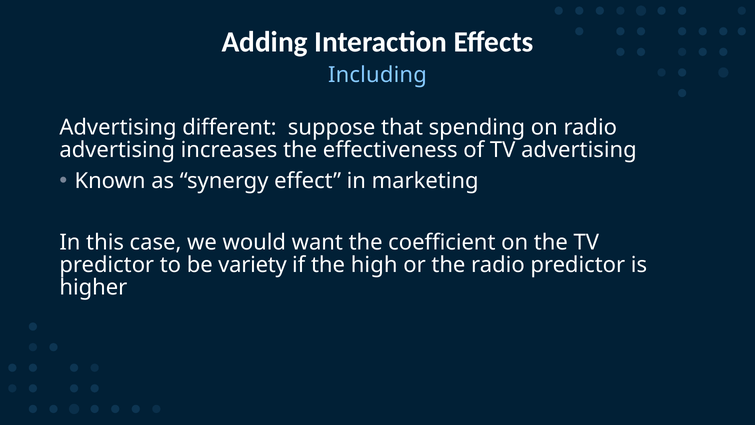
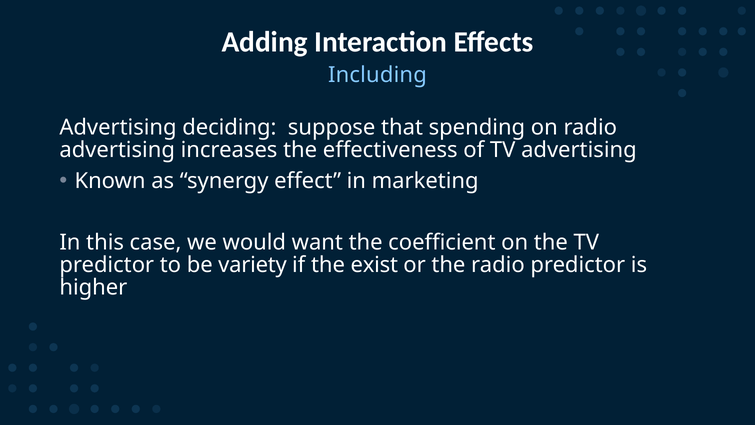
different: different -> deciding (229, 128)
high: high -> exist (374, 265)
